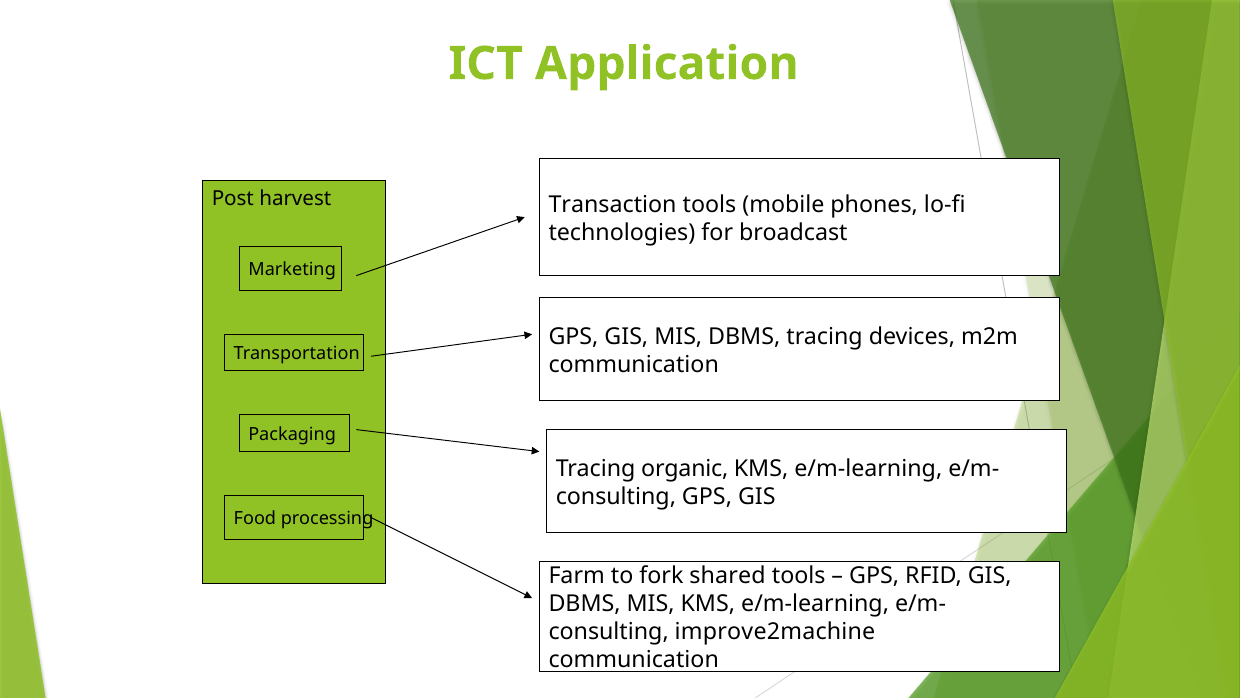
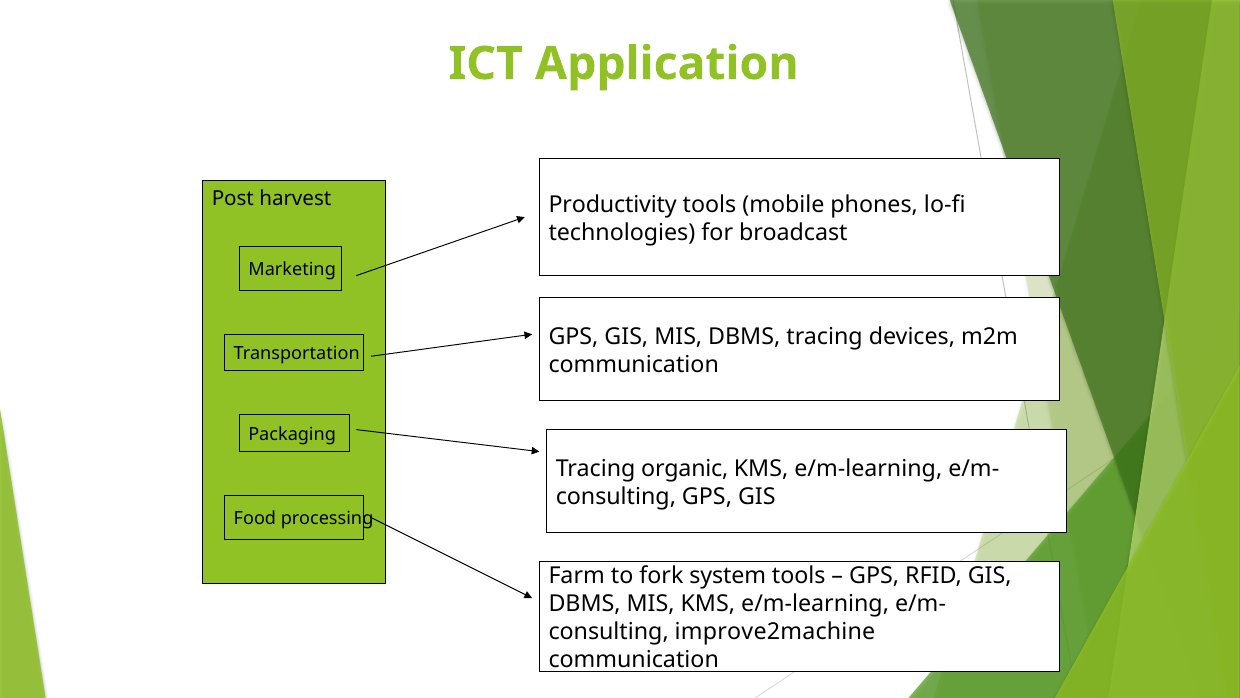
Transaction: Transaction -> Productivity (613, 205)
shared: shared -> system (728, 576)
